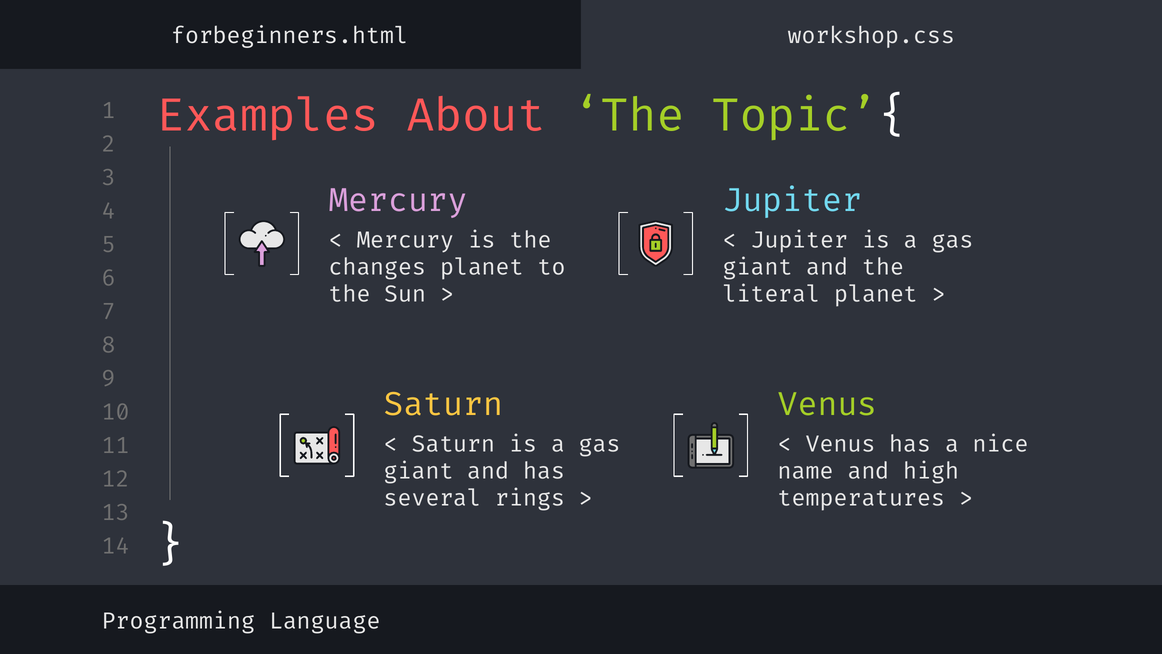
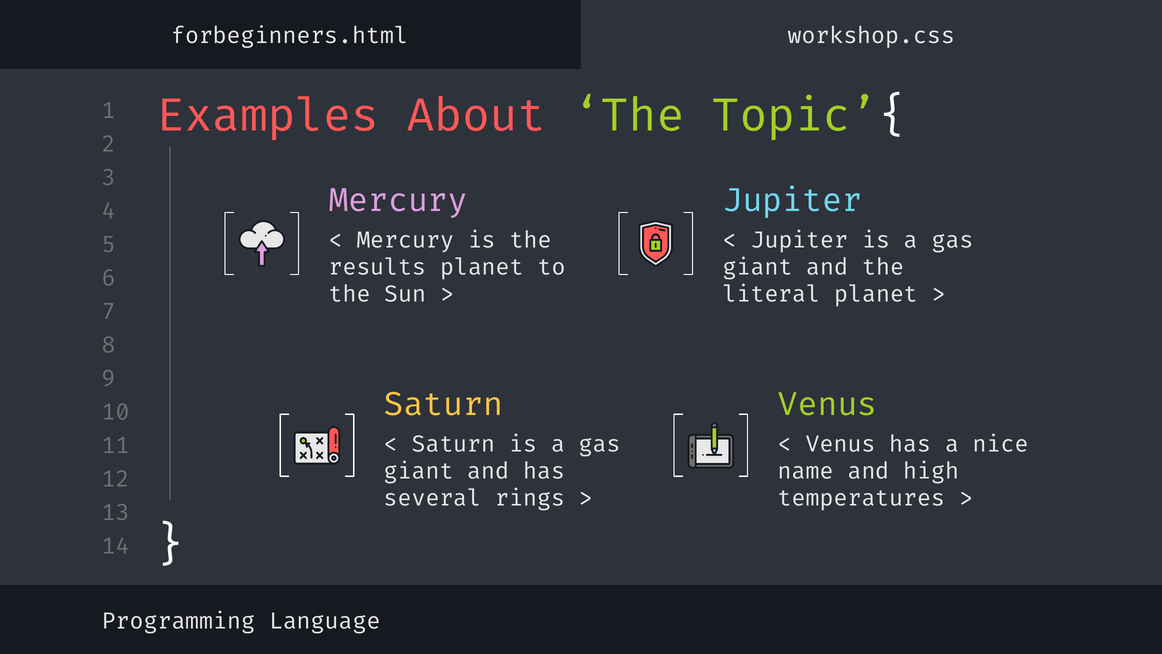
changes: changes -> results (377, 267)
